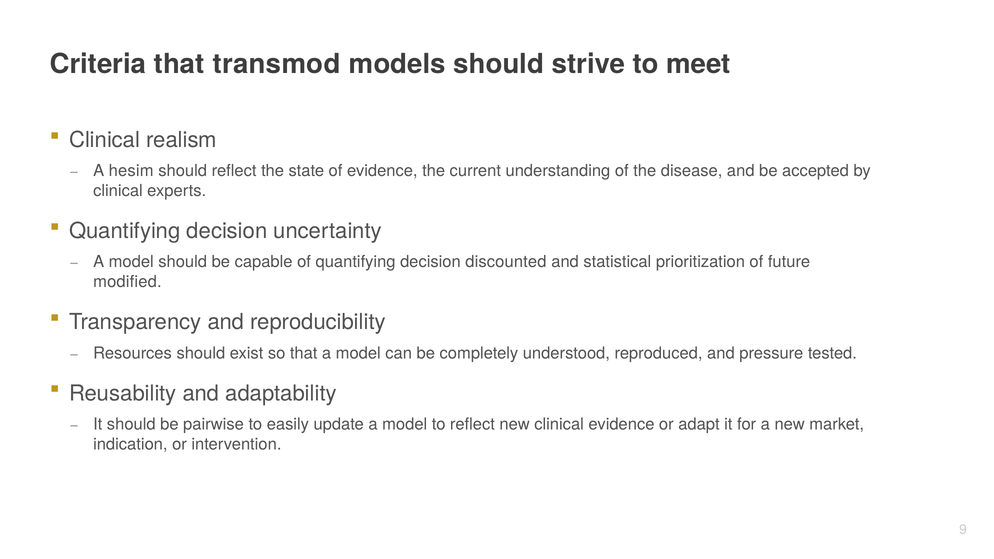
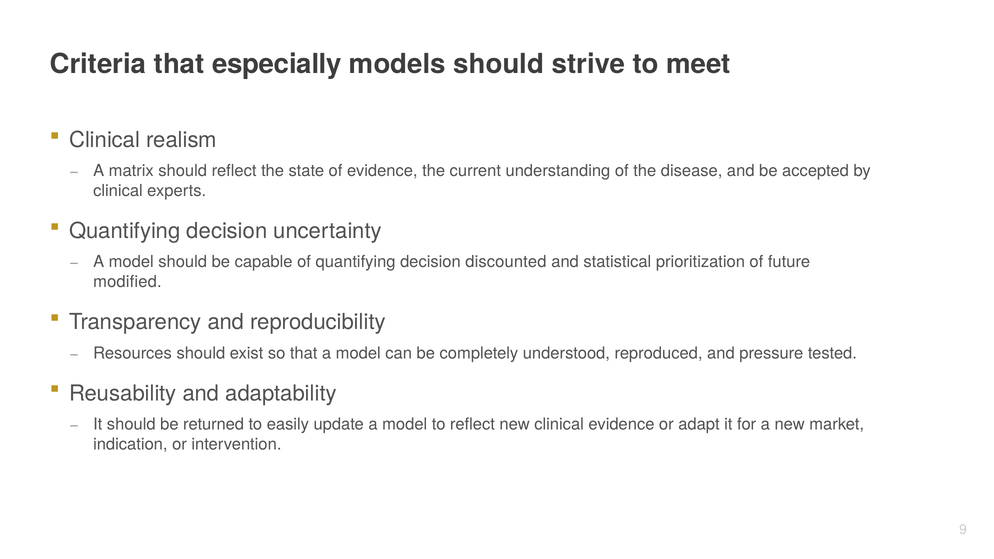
transmod: transmod -> especially (277, 64)
hesim: hesim -> matrix (131, 171)
pairwise: pairwise -> returned (214, 424)
